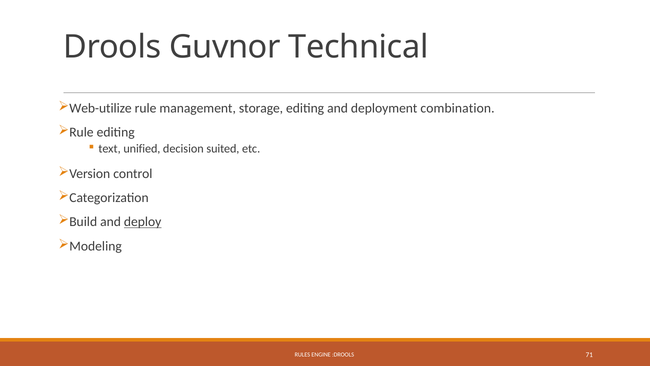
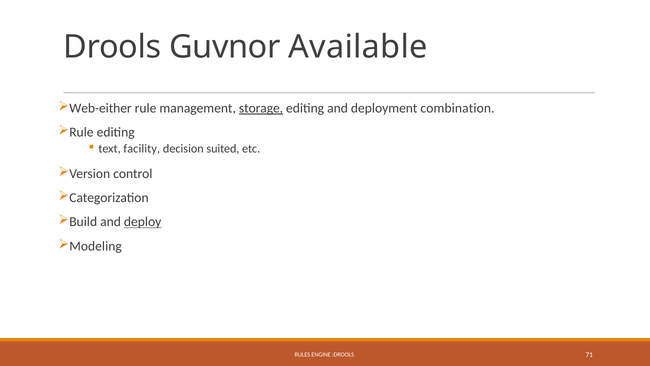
Technical: Technical -> Available (358, 47)
Web-utilize: Web-utilize -> Web-either (100, 108)
storage underline: none -> present (261, 108)
unified: unified -> facility (142, 149)
